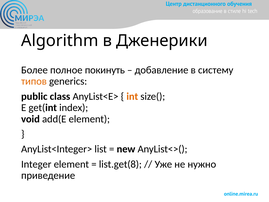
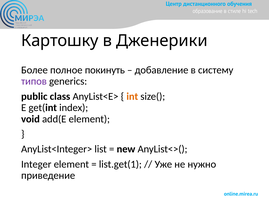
Algorithm: Algorithm -> Картошку (60, 41)
типов colour: orange -> purple (34, 81)
list.get(8: list.get(8 -> list.get(1 (120, 164)
